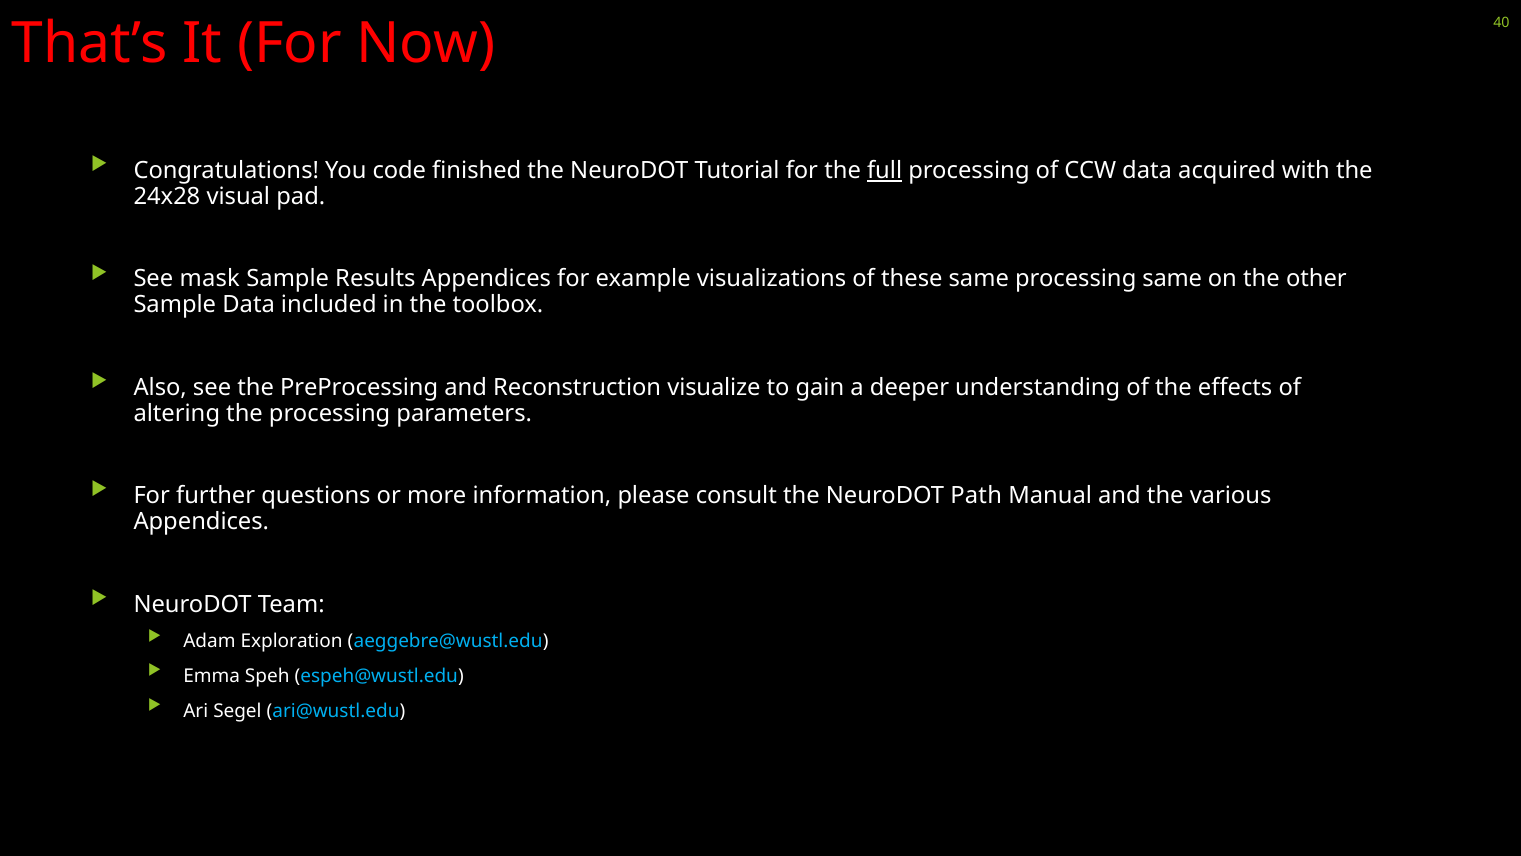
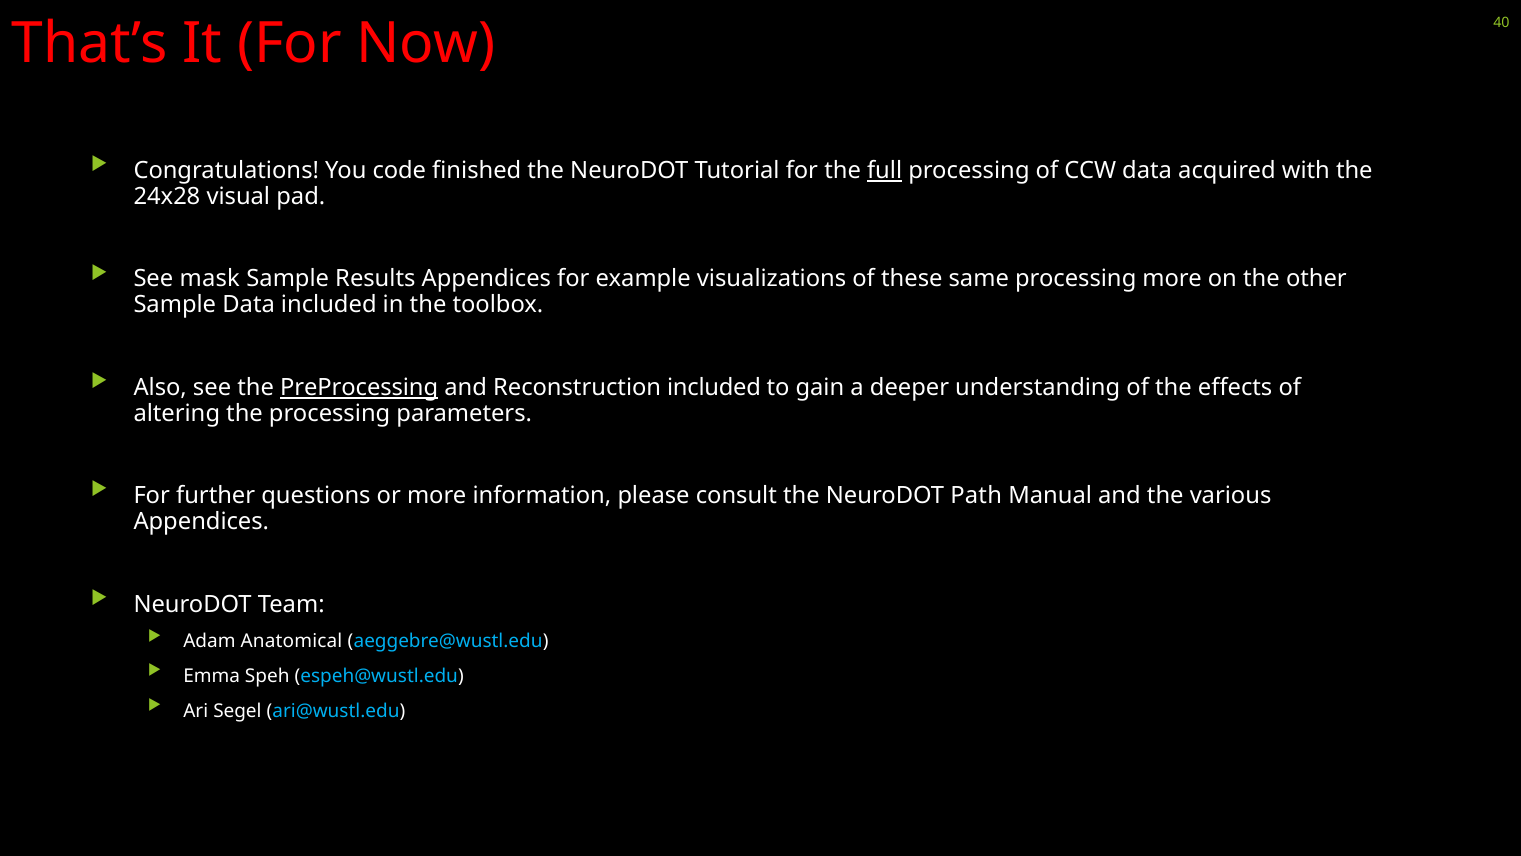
processing same: same -> more (1172, 279)
PreProcessing underline: none -> present (359, 387)
Reconstruction visualize: visualize -> included (714, 387)
Exploration: Exploration -> Anatomical (292, 641)
